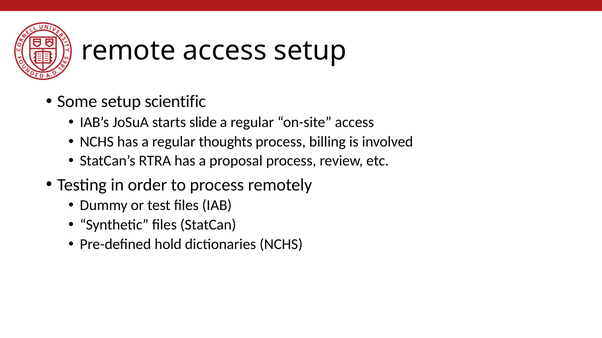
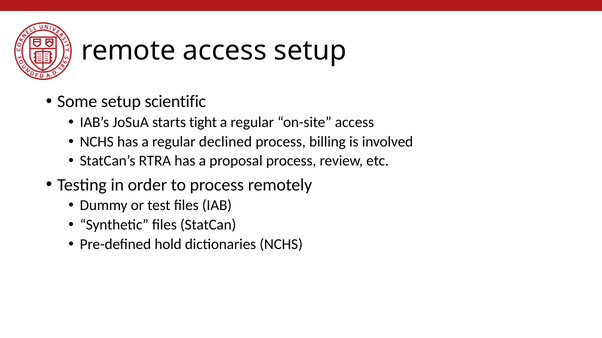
slide: slide -> tight (203, 123)
thoughts: thoughts -> declined (225, 142)
